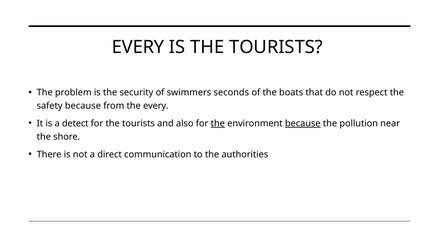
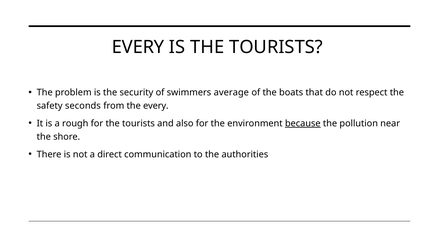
seconds: seconds -> average (231, 93)
safety because: because -> seconds (83, 106)
detect: detect -> rough (75, 123)
the underline: present -> none (218, 123)
